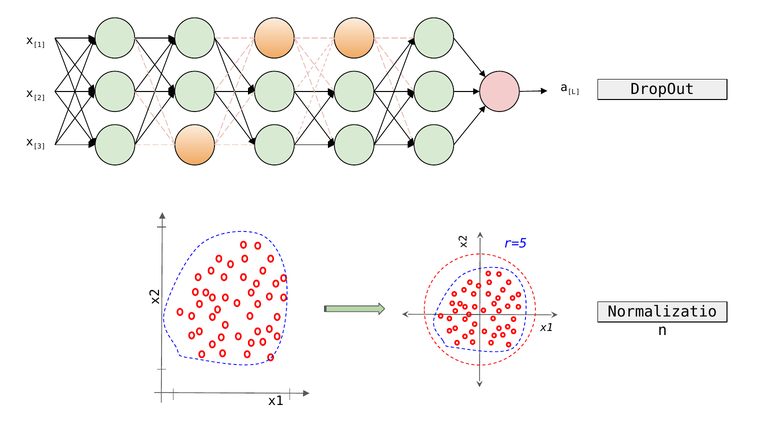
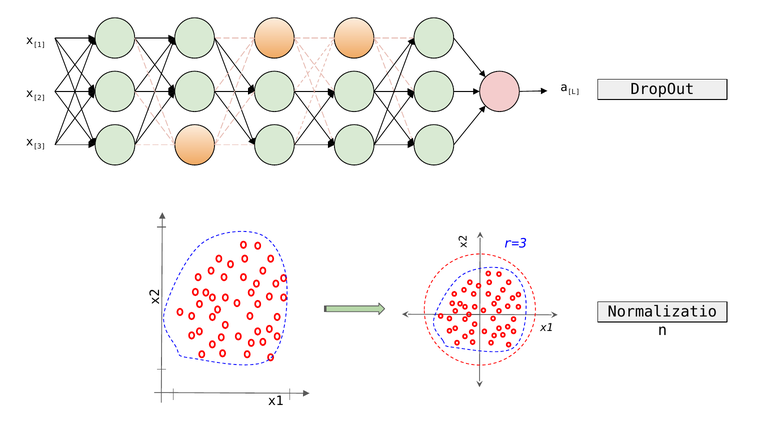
r=5: r=5 -> r=3 (515, 243)
